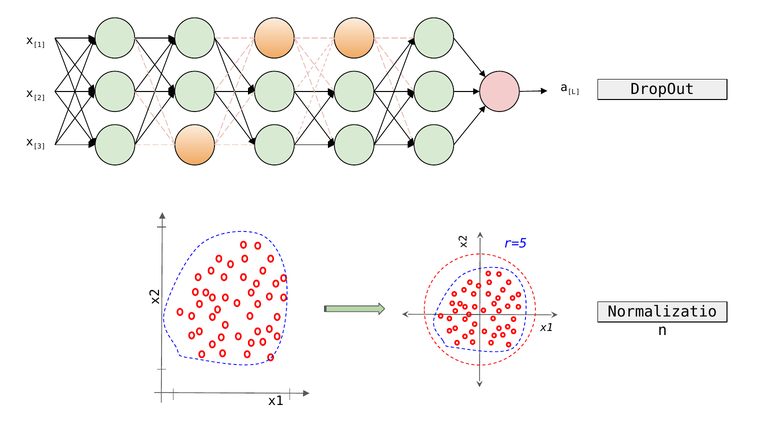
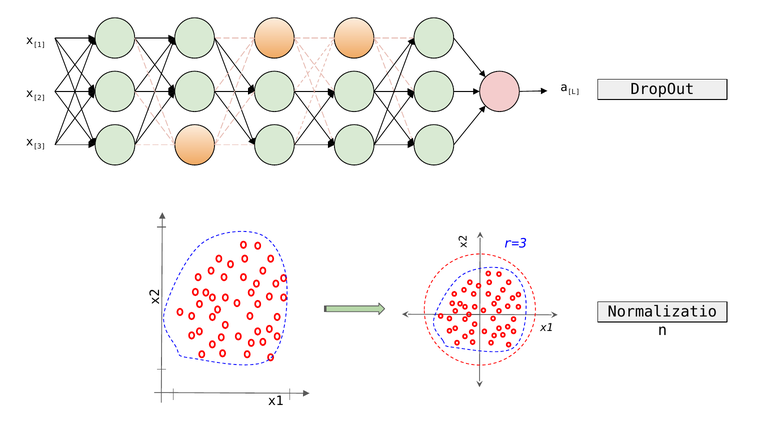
r=5: r=5 -> r=3 (515, 243)
